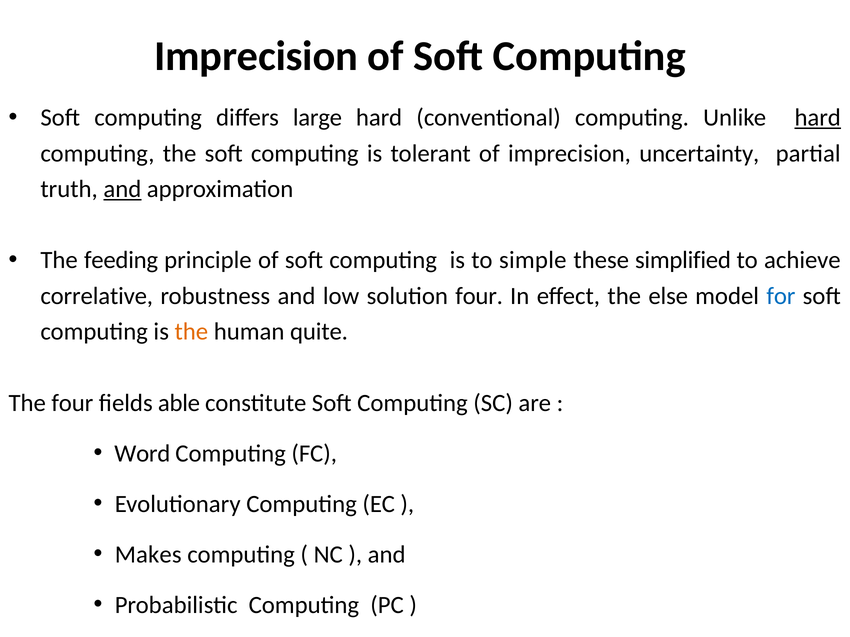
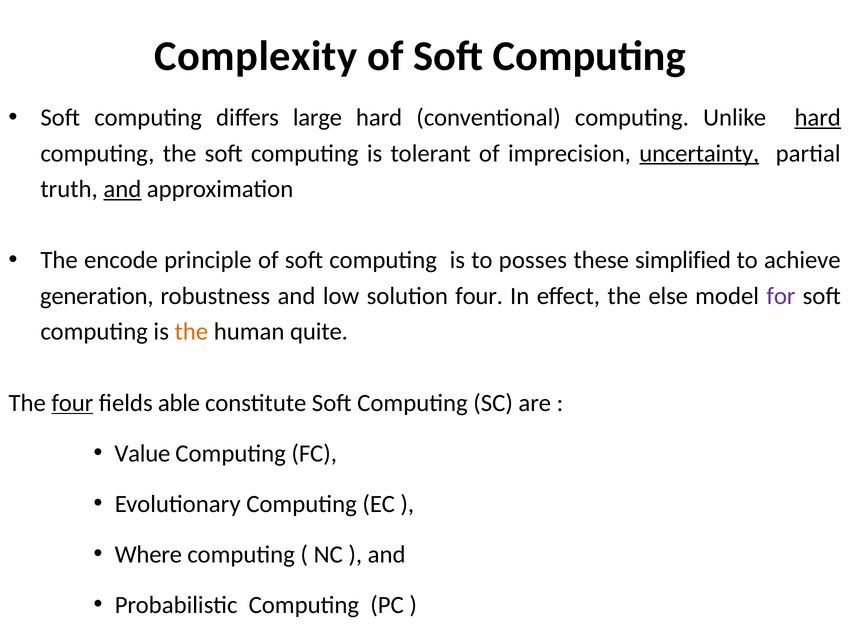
Imprecision: Imprecision -> Complexity (256, 56)
uncertainty underline: none -> present (699, 153)
feeding: feeding -> encode (121, 260)
simple: simple -> posses (533, 260)
correlative: correlative -> generation (97, 296)
for colour: blue -> purple (781, 296)
four underline: none -> present (72, 403)
Word: Word -> Value (142, 454)
Makes: Makes -> Where (148, 555)
